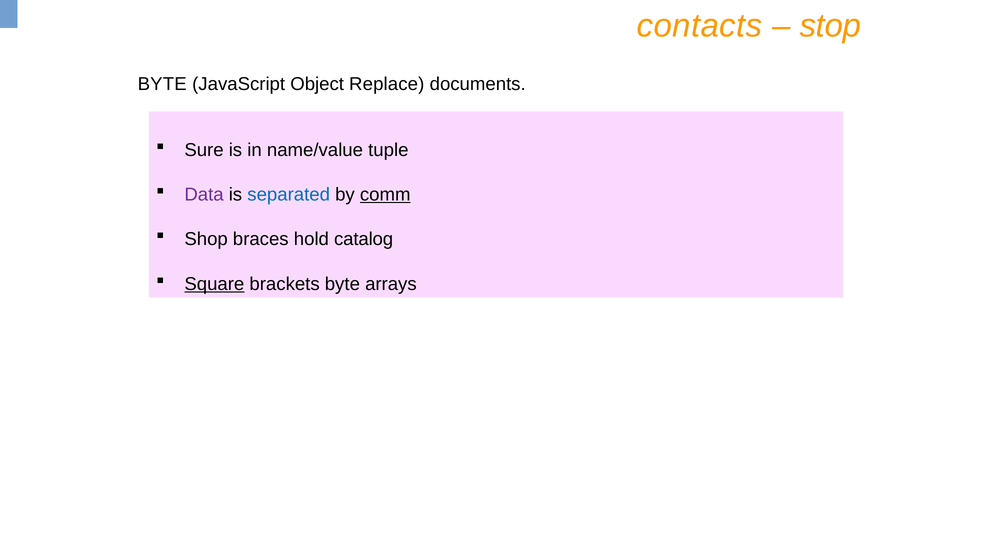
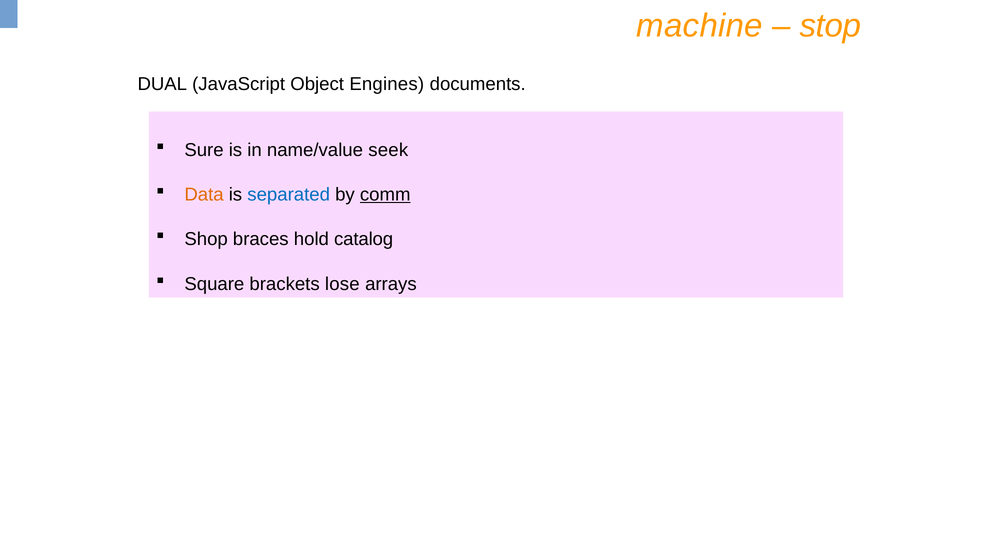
contacts: contacts -> machine (700, 26)
BYTE: BYTE -> DUAL (162, 84)
Replace: Replace -> Engines (387, 84)
tuple: tuple -> seek (388, 150)
Data colour: purple -> orange (204, 195)
Square underline: present -> none (214, 284)
brackets byte: byte -> lose (342, 284)
